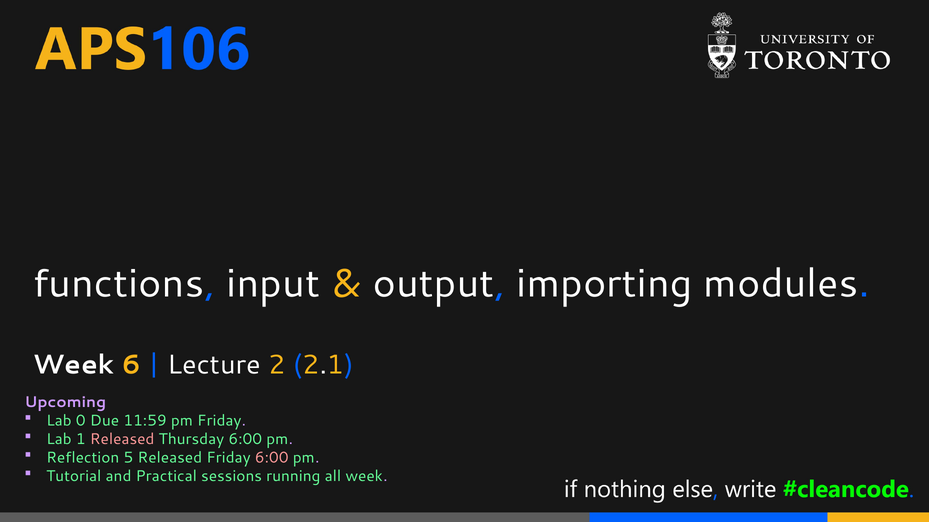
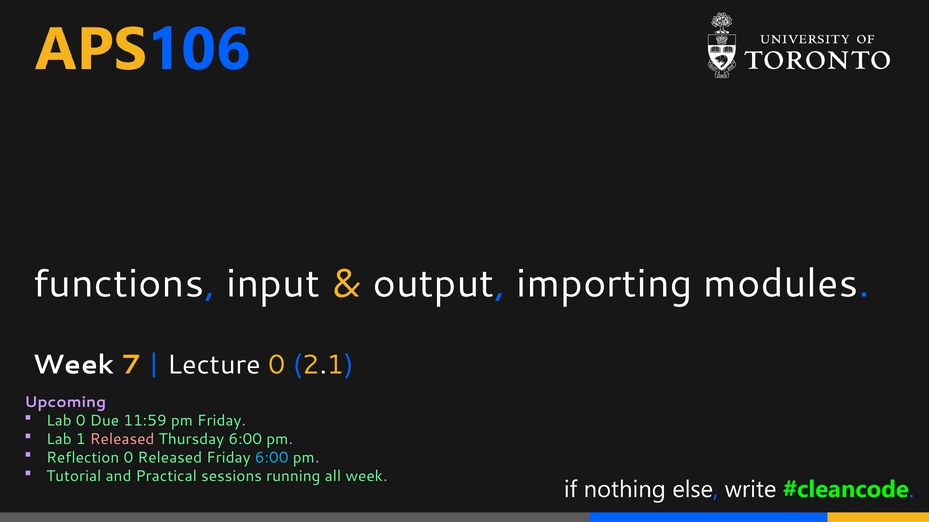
6: 6 -> 7 (131, 365)
Lecture 2: 2 -> 0 (277, 365)
Reflection 5: 5 -> 0 (128, 458)
6:00 colour: pink -> light blue (272, 458)
